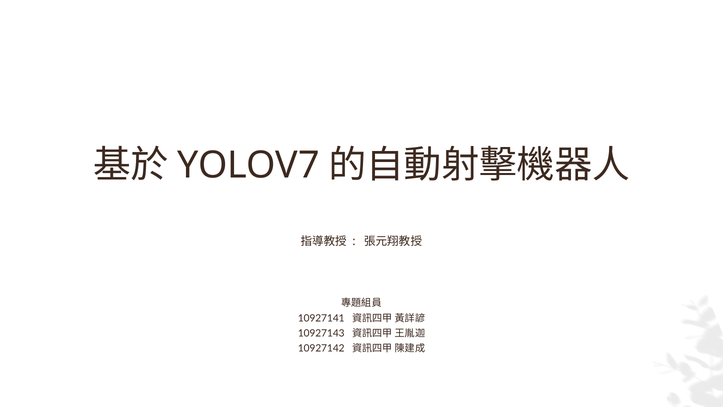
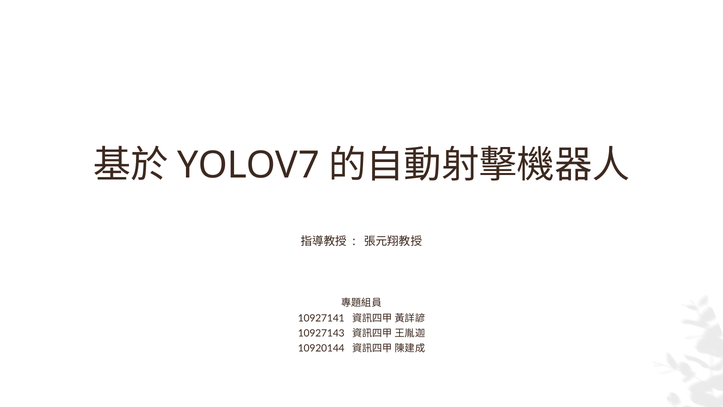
10927142: 10927142 -> 10920144 (321, 348)
